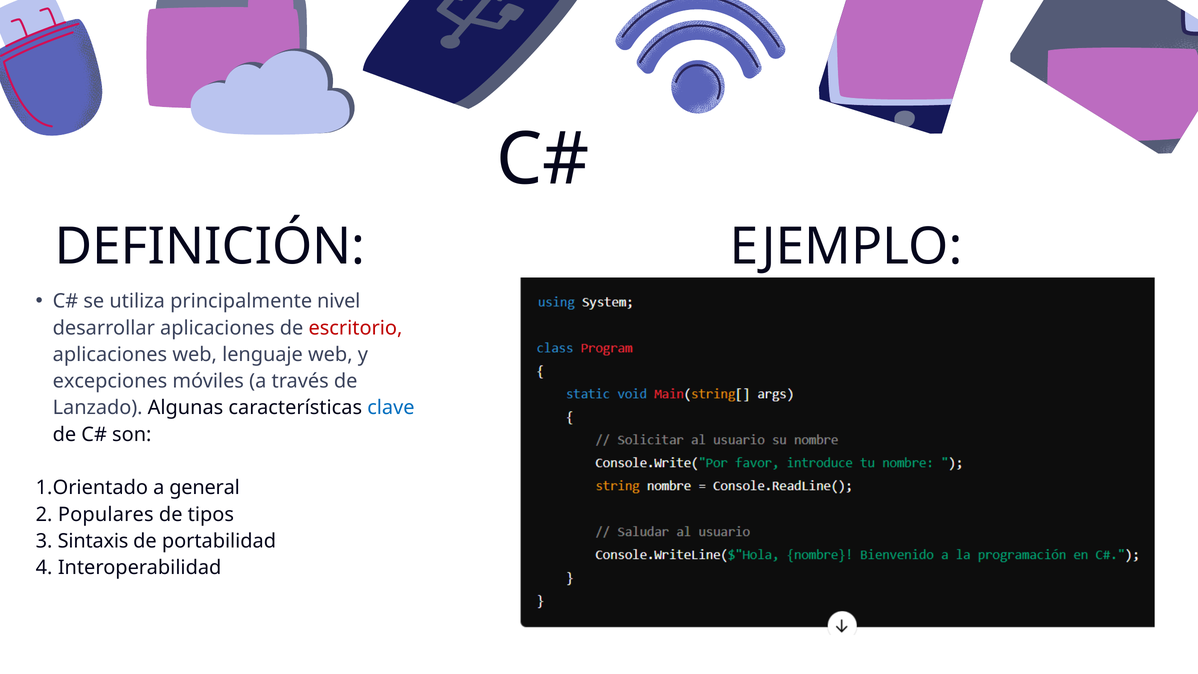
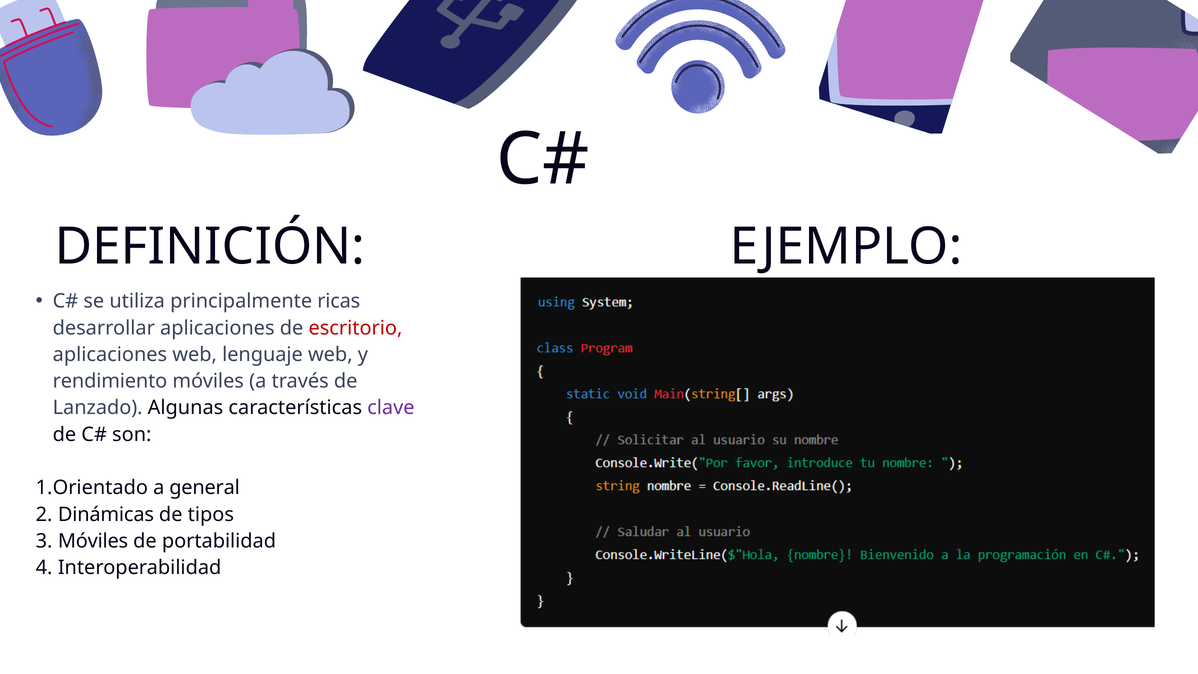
nivel: nivel -> ricas (339, 301)
excepciones: excepciones -> rendimiento (110, 381)
clave colour: blue -> purple (391, 408)
Populares: Populares -> Dinámicas (106, 514)
Sintaxis: Sintaxis -> Móviles (93, 541)
